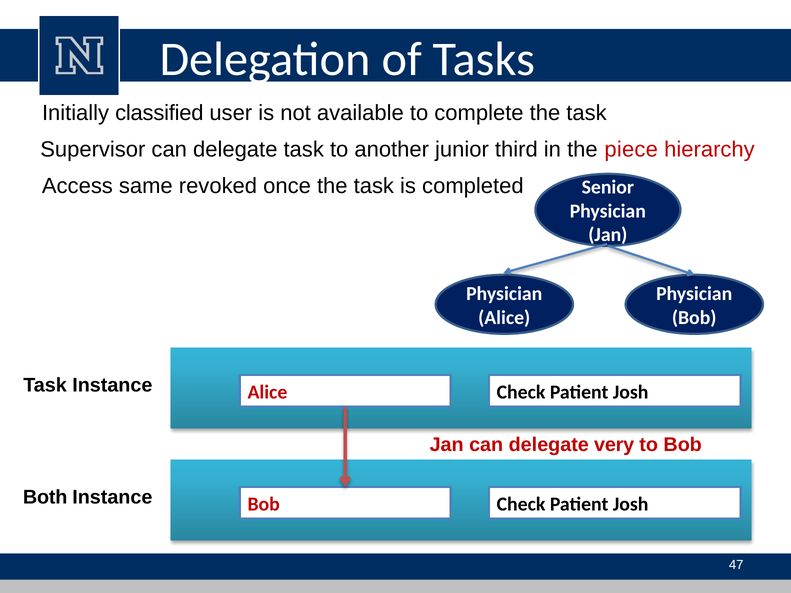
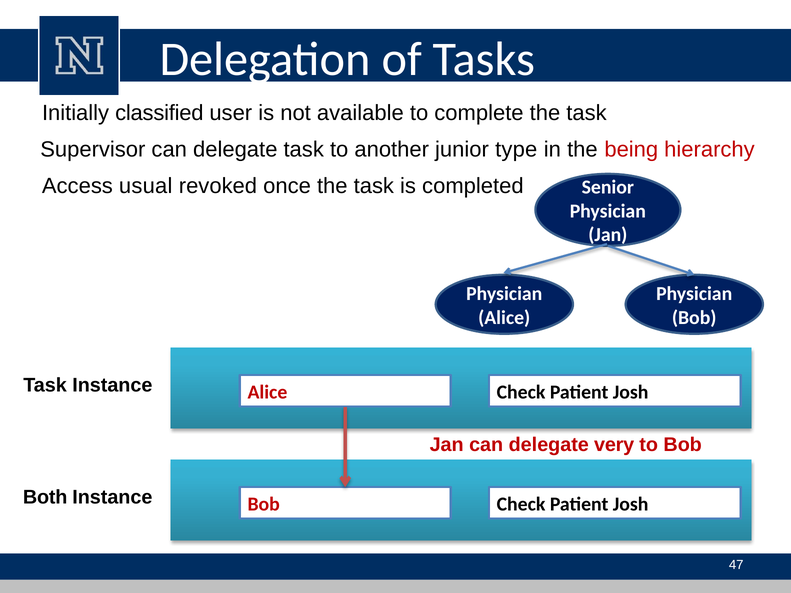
third: third -> type (516, 149)
piece: piece -> being (631, 149)
same: same -> usual (146, 186)
